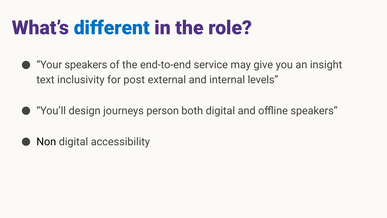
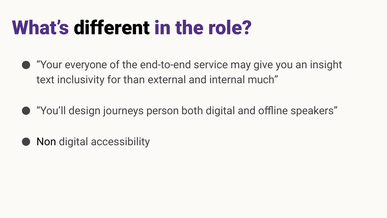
different colour: blue -> black (112, 28)
Your speakers: speakers -> everyone (86, 65)
post: post -> than (134, 80)
levels: levels -> much (263, 80)
